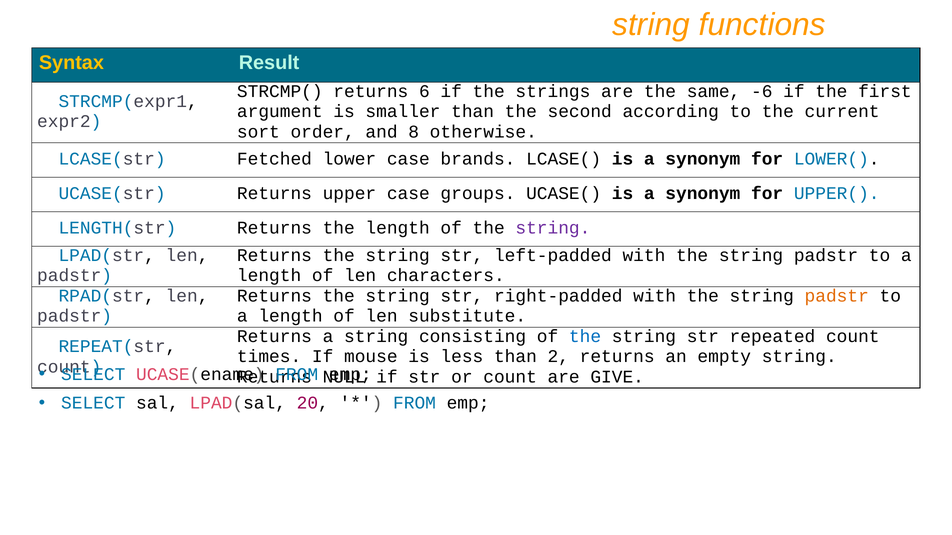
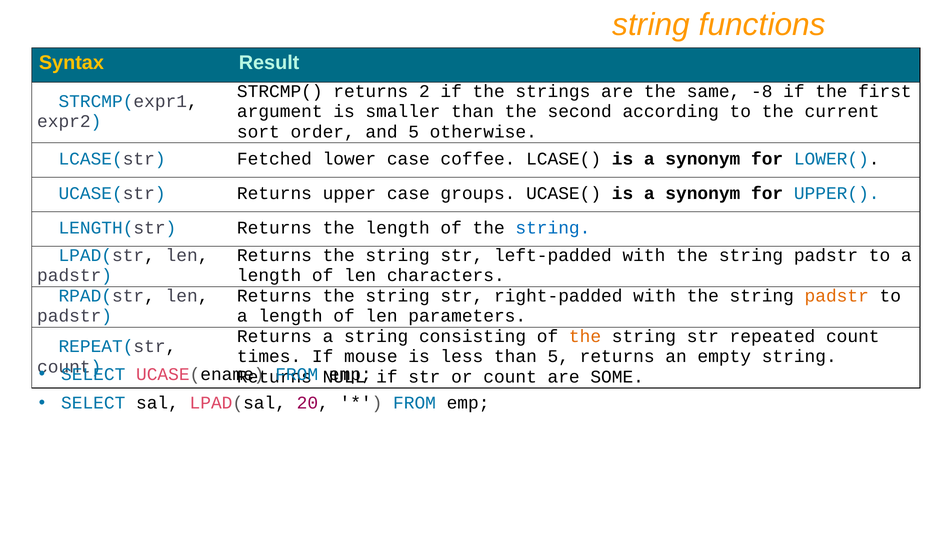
6: 6 -> 2 (424, 91)
-6: -6 -> -8 (762, 91)
and 8: 8 -> 5 (414, 132)
brands: brands -> coffee (478, 159)
string colour: purple -> blue (553, 228)
substitute: substitute -> parameters (467, 316)
the colour: blue -> orange (585, 337)
than 2: 2 -> 5 (558, 357)
GIVE: GIVE -> SOME (617, 377)
